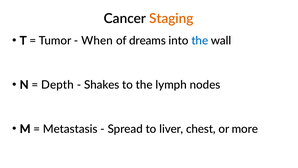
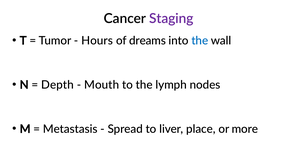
Staging colour: orange -> purple (171, 18)
When: When -> Hours (97, 41)
Shakes: Shakes -> Mouth (102, 85)
chest: chest -> place (201, 129)
